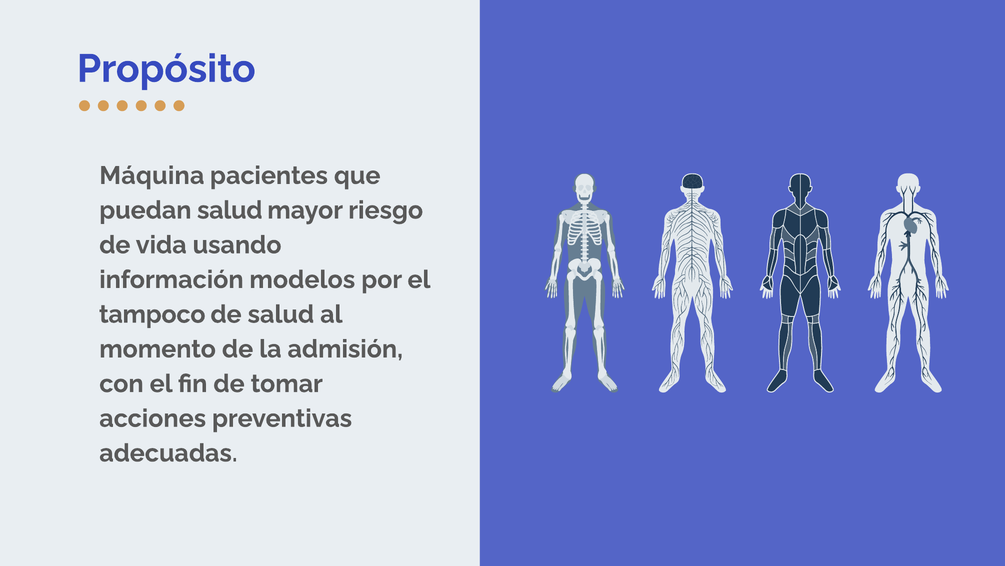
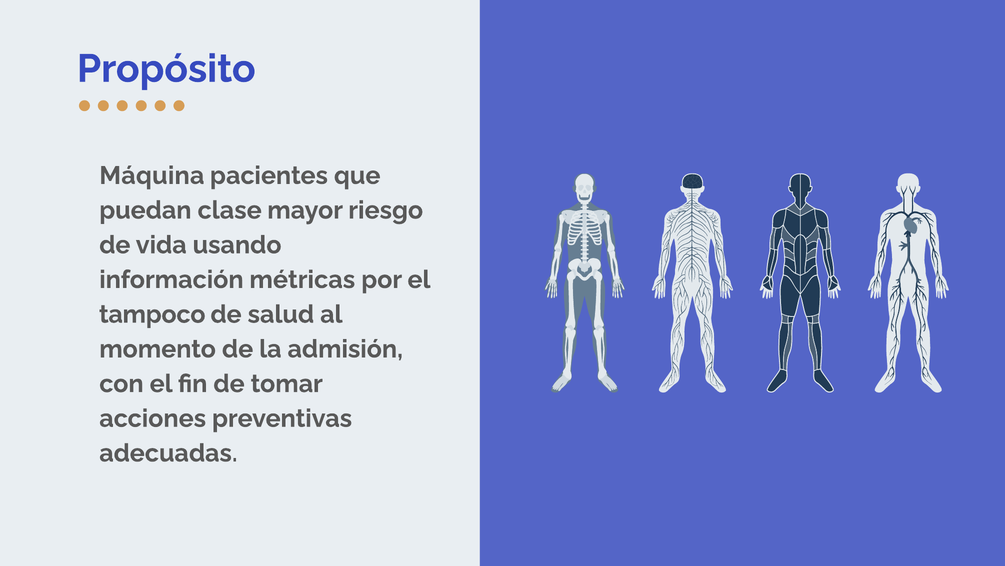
puedan salud: salud -> clase (230, 210)
modelos: modelos -> métricas (302, 279)
